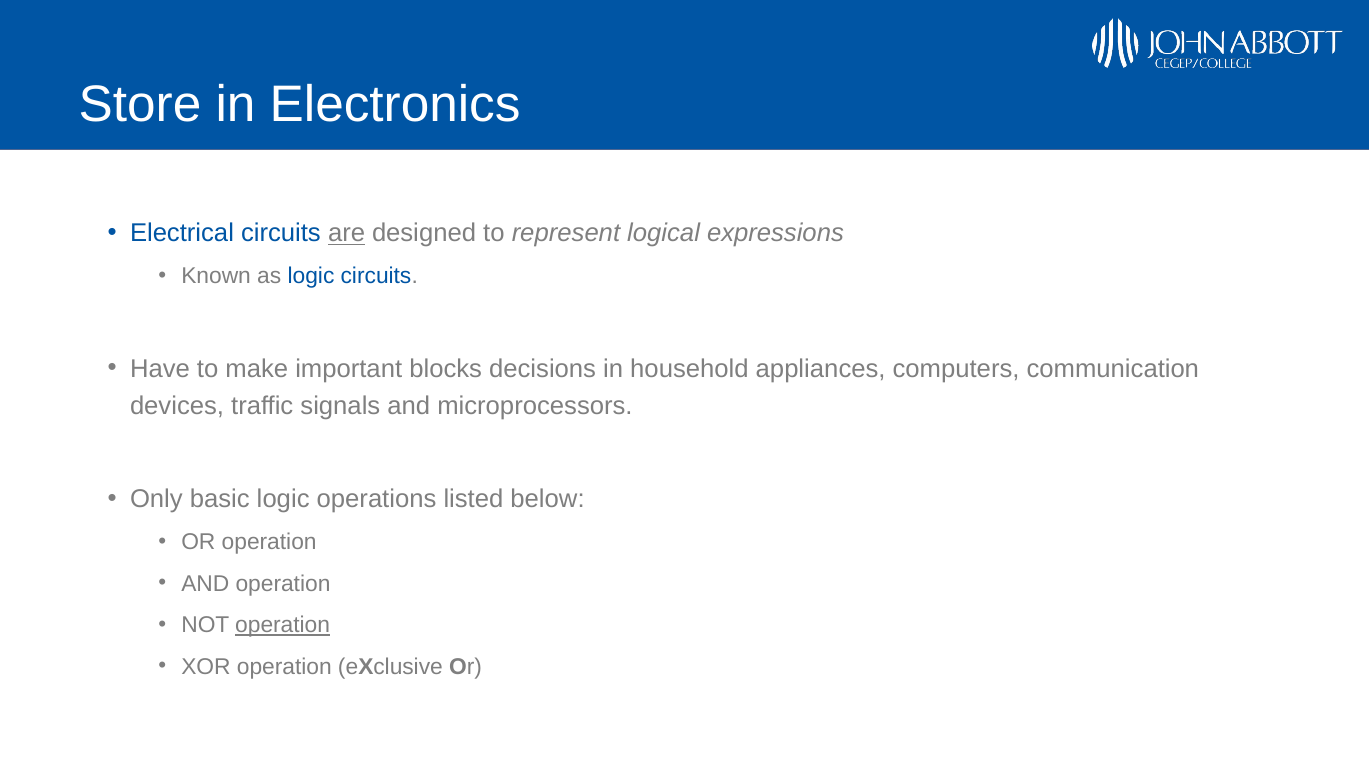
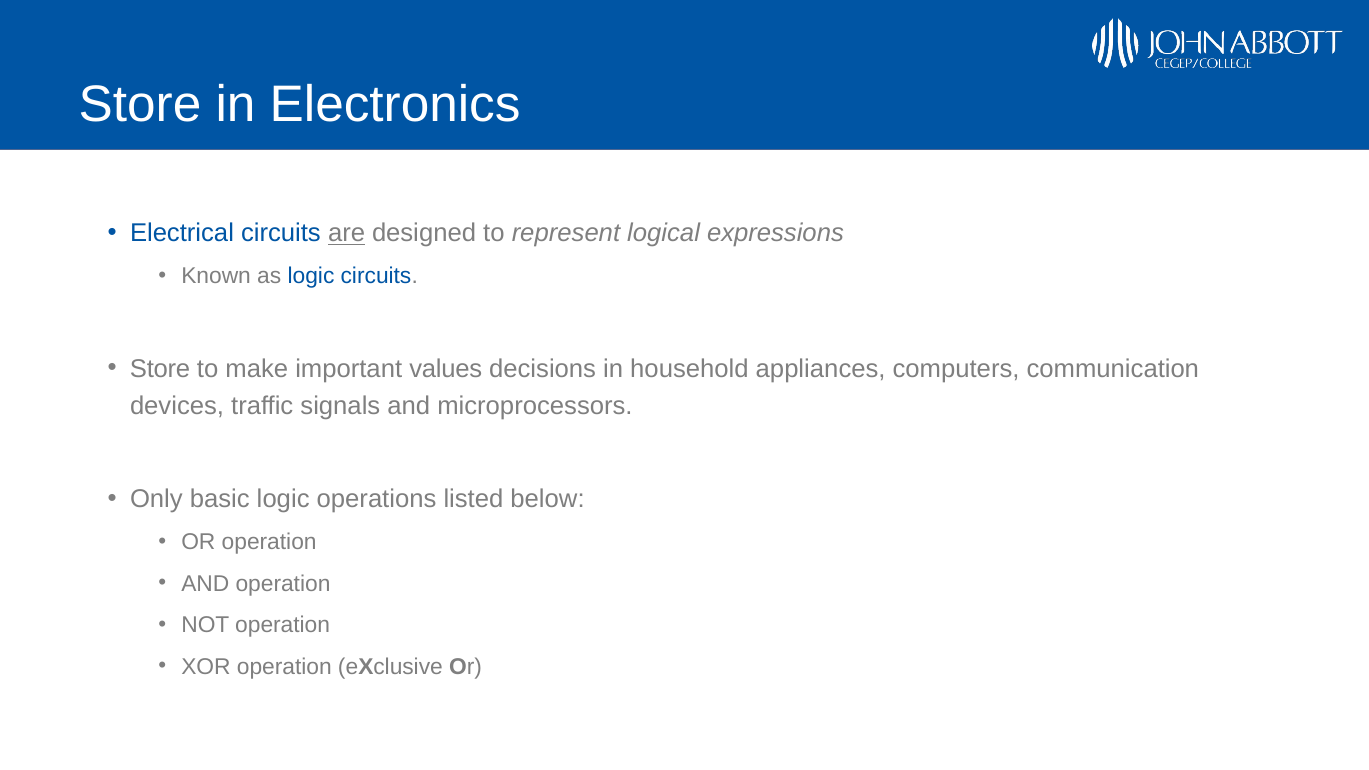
Have: Have -> Store (160, 369)
blocks: blocks -> values (446, 369)
operation underline: present -> none (283, 625)
